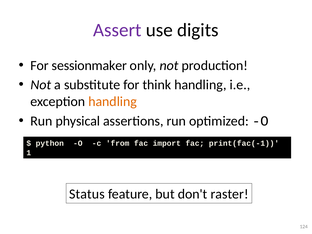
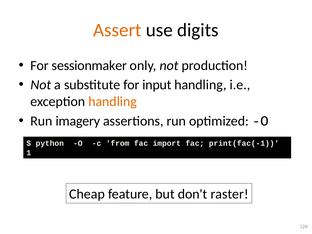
Assert colour: purple -> orange (117, 30)
think: think -> input (157, 85)
physical: physical -> imagery (78, 121)
Status: Status -> Cheap (87, 194)
